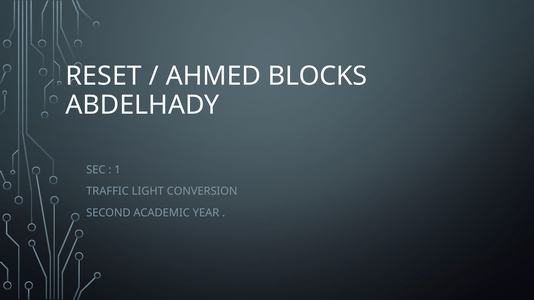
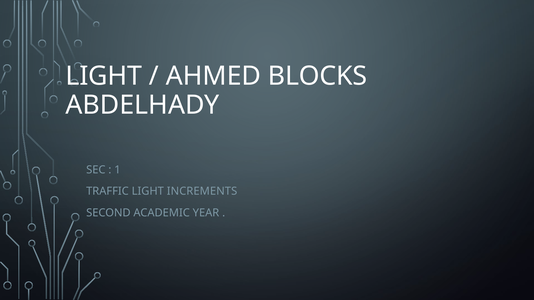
RESET: RESET -> LIGHT (104, 76)
CONVERSION: CONVERSION -> INCREMENTS (202, 191)
